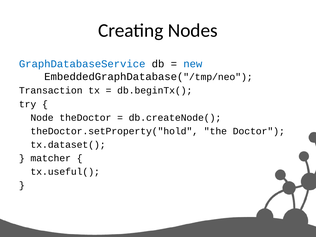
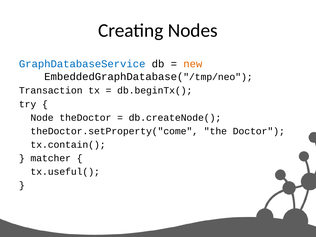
new colour: blue -> orange (193, 64)
theDoctor.setProperty("hold: theDoctor.setProperty("hold -> theDoctor.setProperty("come (114, 131)
tx.dataset(: tx.dataset( -> tx.contain( (68, 145)
